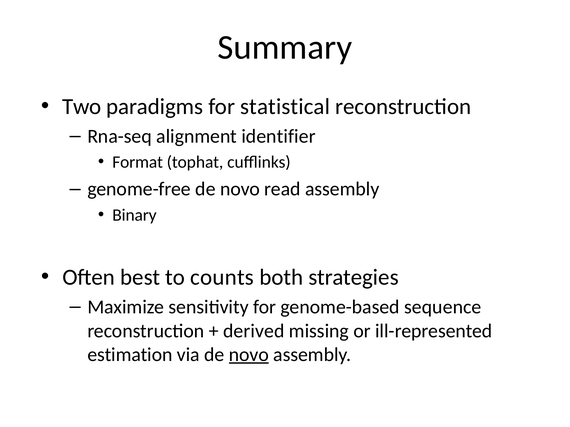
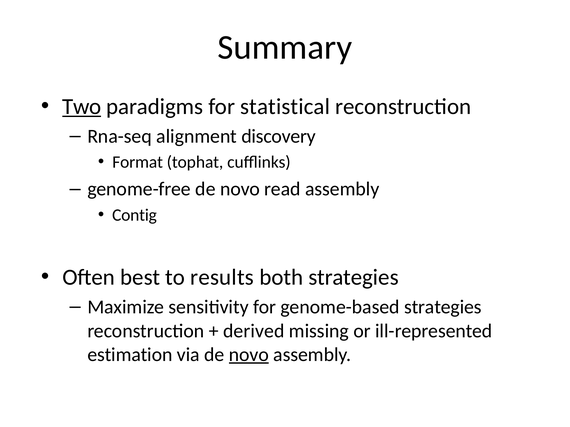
Two underline: none -> present (82, 107)
identifier: identifier -> discovery (279, 136)
Binary: Binary -> Contig (134, 215)
counts: counts -> results (222, 278)
genome-based sequence: sequence -> strategies (443, 307)
